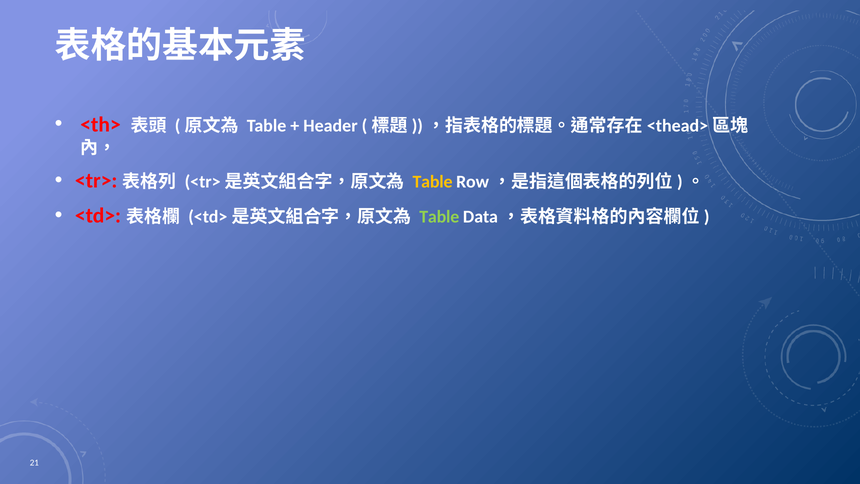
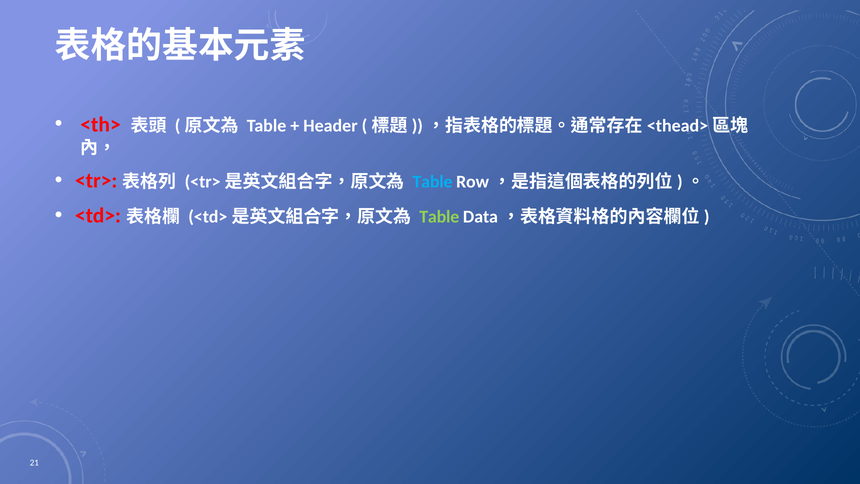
Table colour: yellow -> light blue (433, 182)
